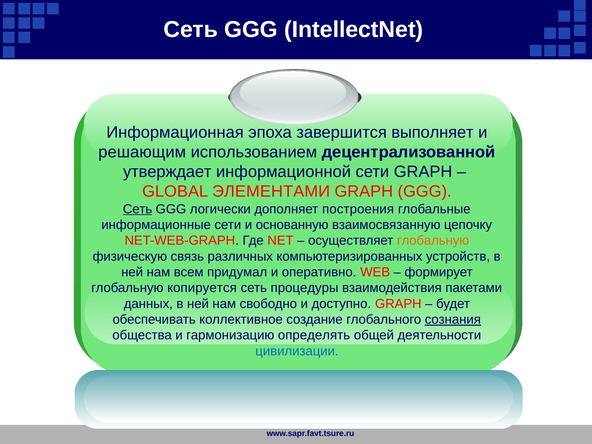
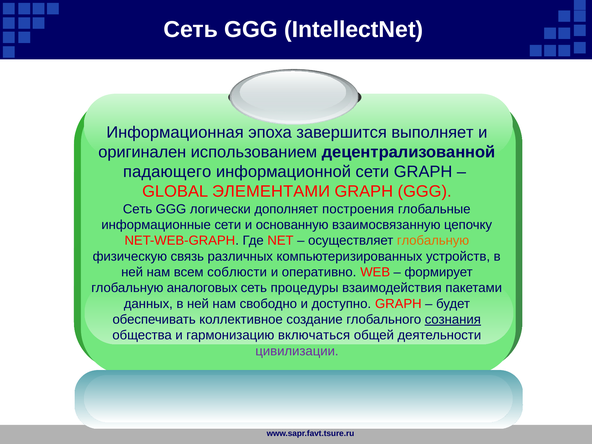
решающим: решающим -> оригинален (142, 152)
утверждает: утверждает -> падающего (167, 172)
Сеть underline: present -> none (138, 209)
придумал: придумал -> соблюсти (237, 272)
копируется: копируется -> аналоговых (202, 288)
определять: определять -> включаться (314, 335)
цивилизации colour: blue -> purple (297, 351)
